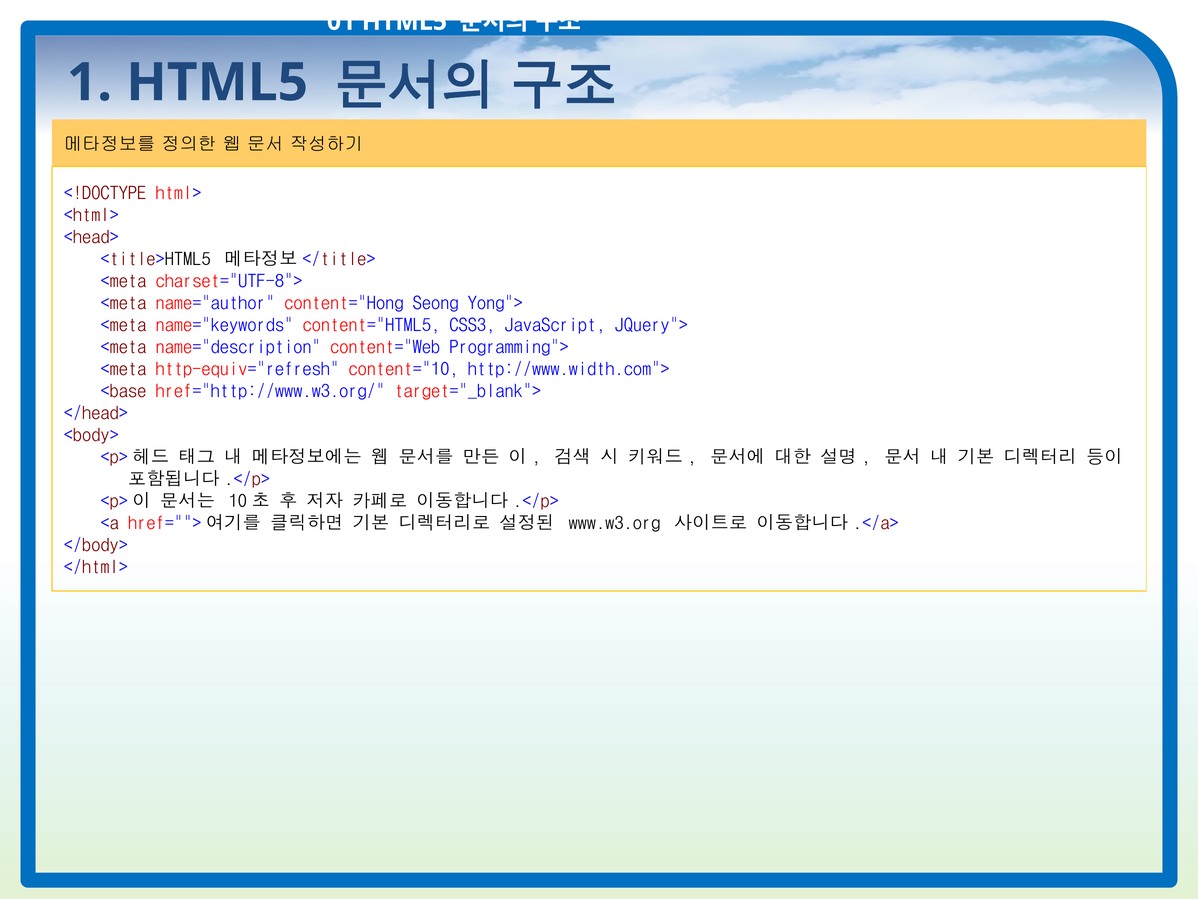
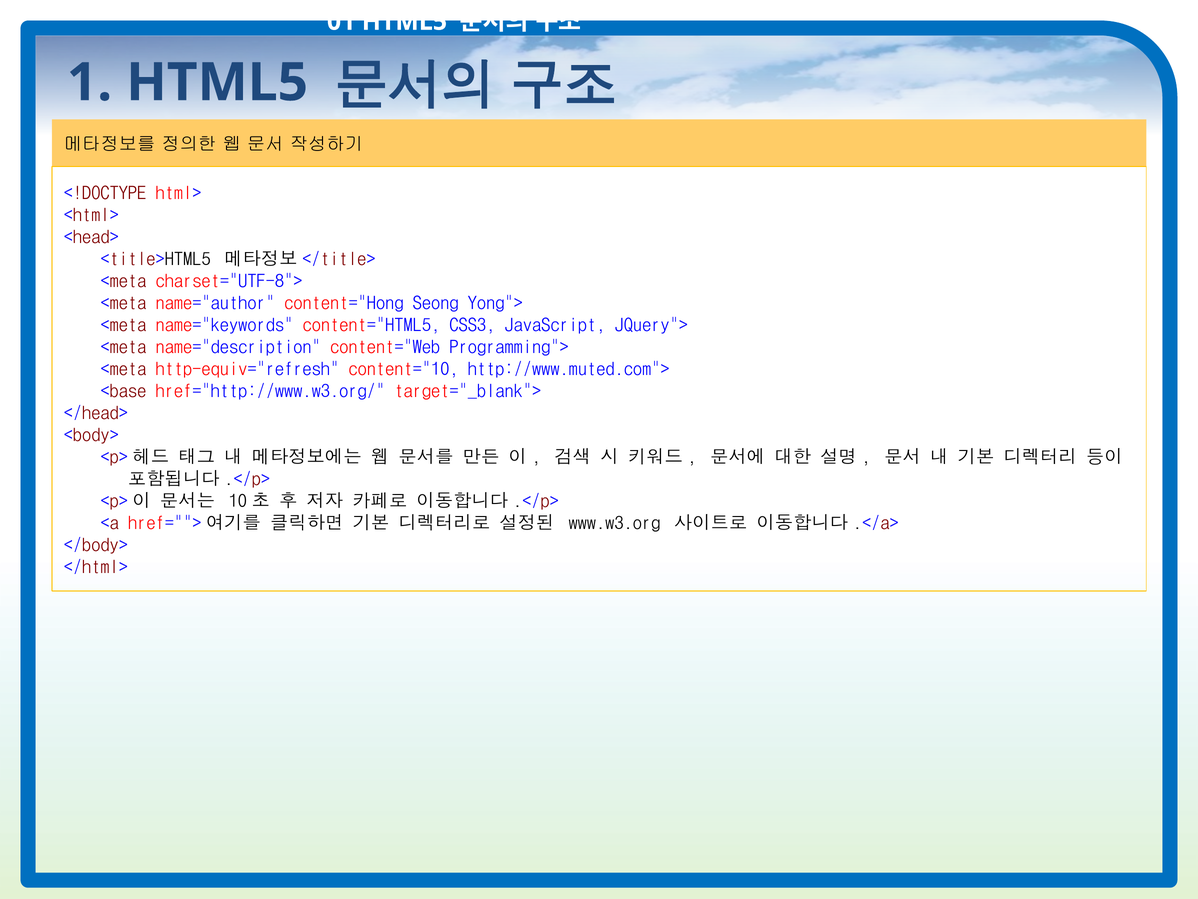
http://www.width.com">: http://www.width.com"> -> http://www.muted.com"> (569, 369)
